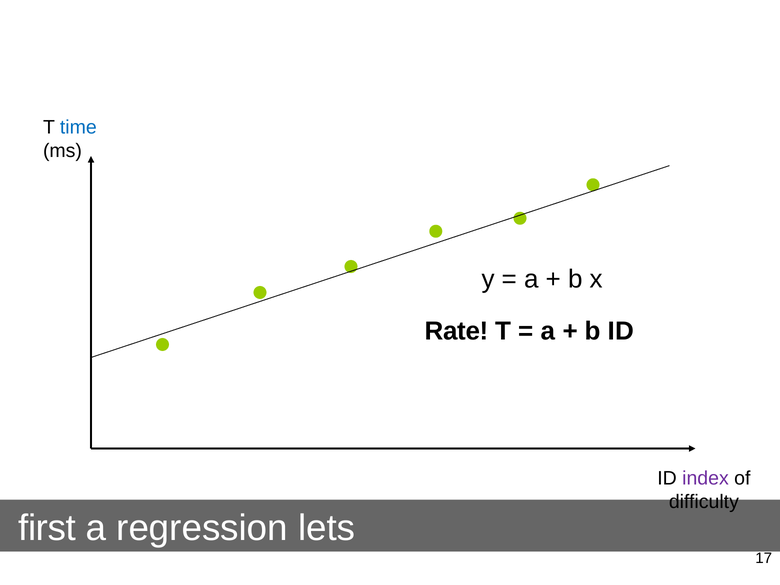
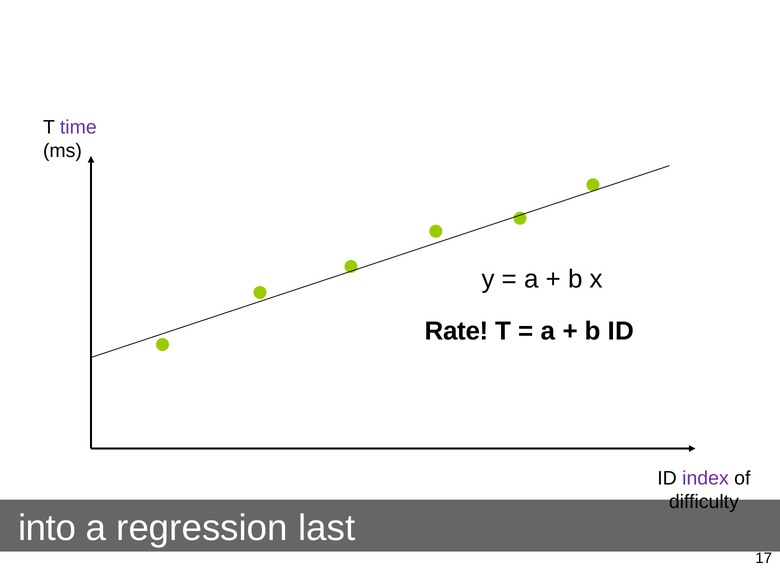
time colour: blue -> purple (78, 127)
first: first -> into (47, 528)
lets: lets -> last (327, 528)
